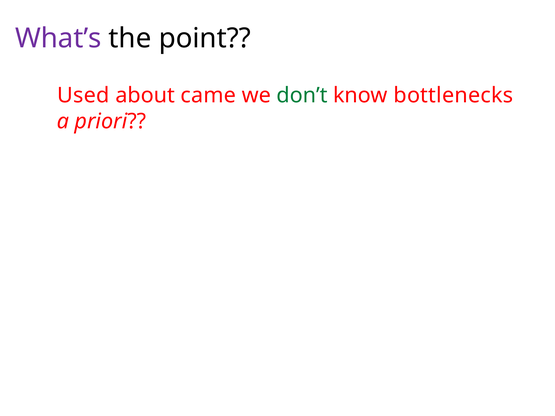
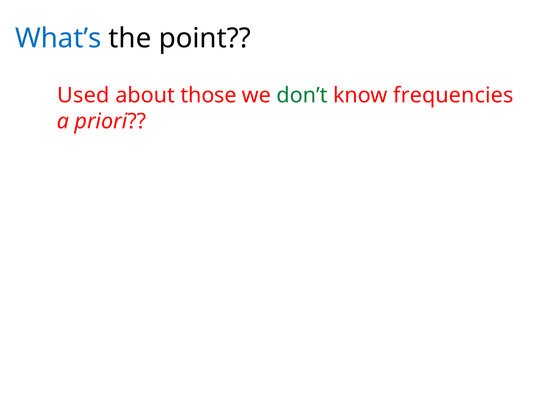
What’s colour: purple -> blue (58, 39)
came: came -> those (209, 95)
bottlenecks: bottlenecks -> frequencies (453, 95)
